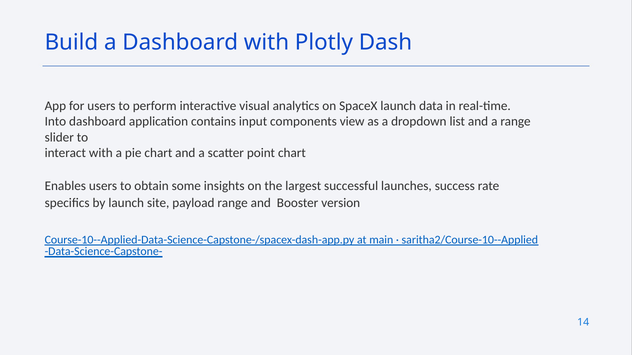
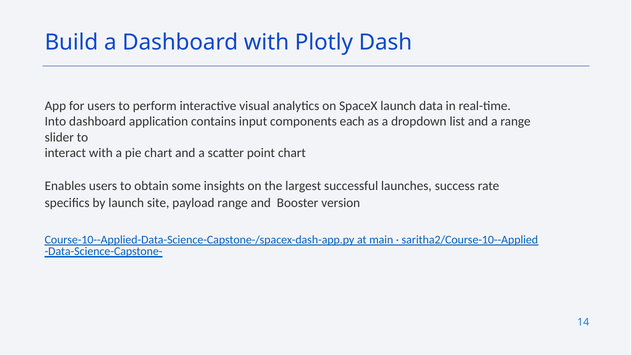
view: view -> each (352, 122)
